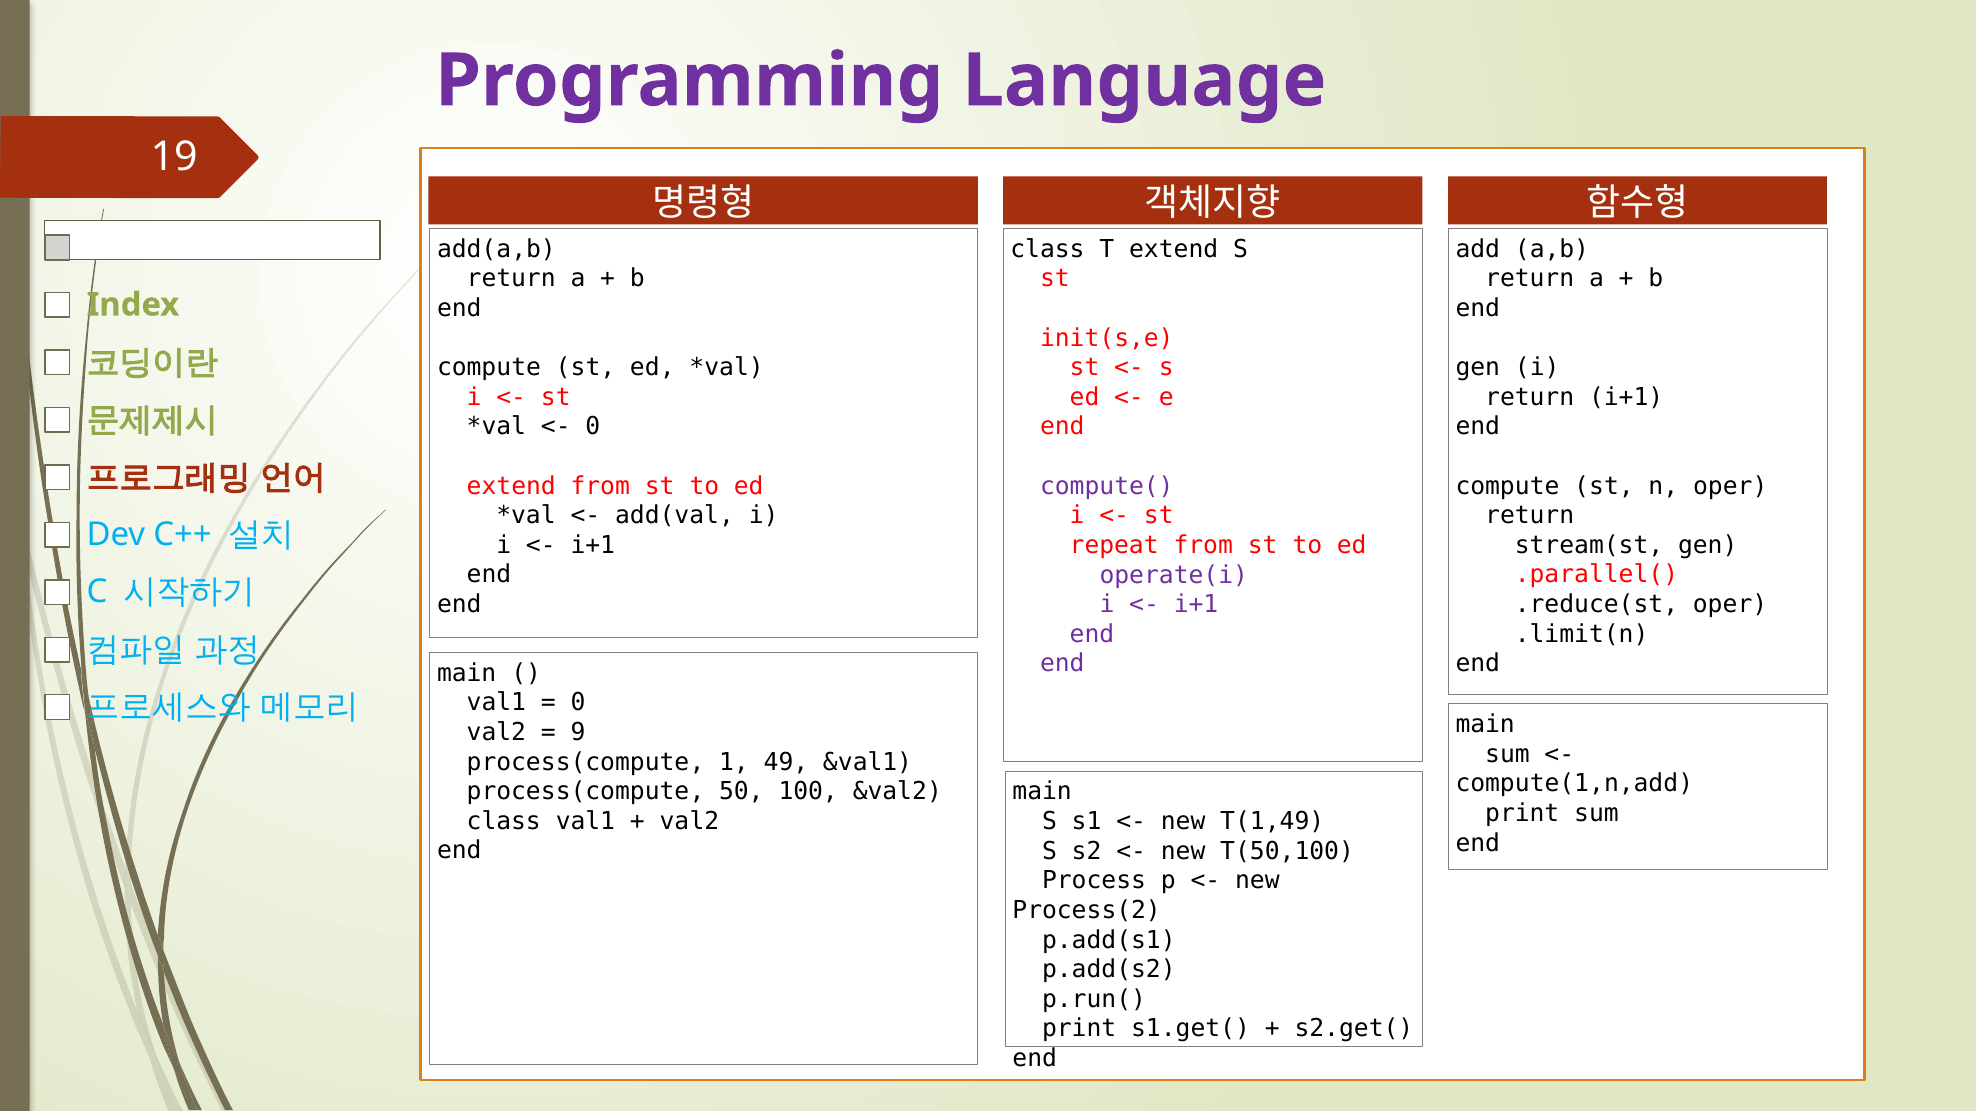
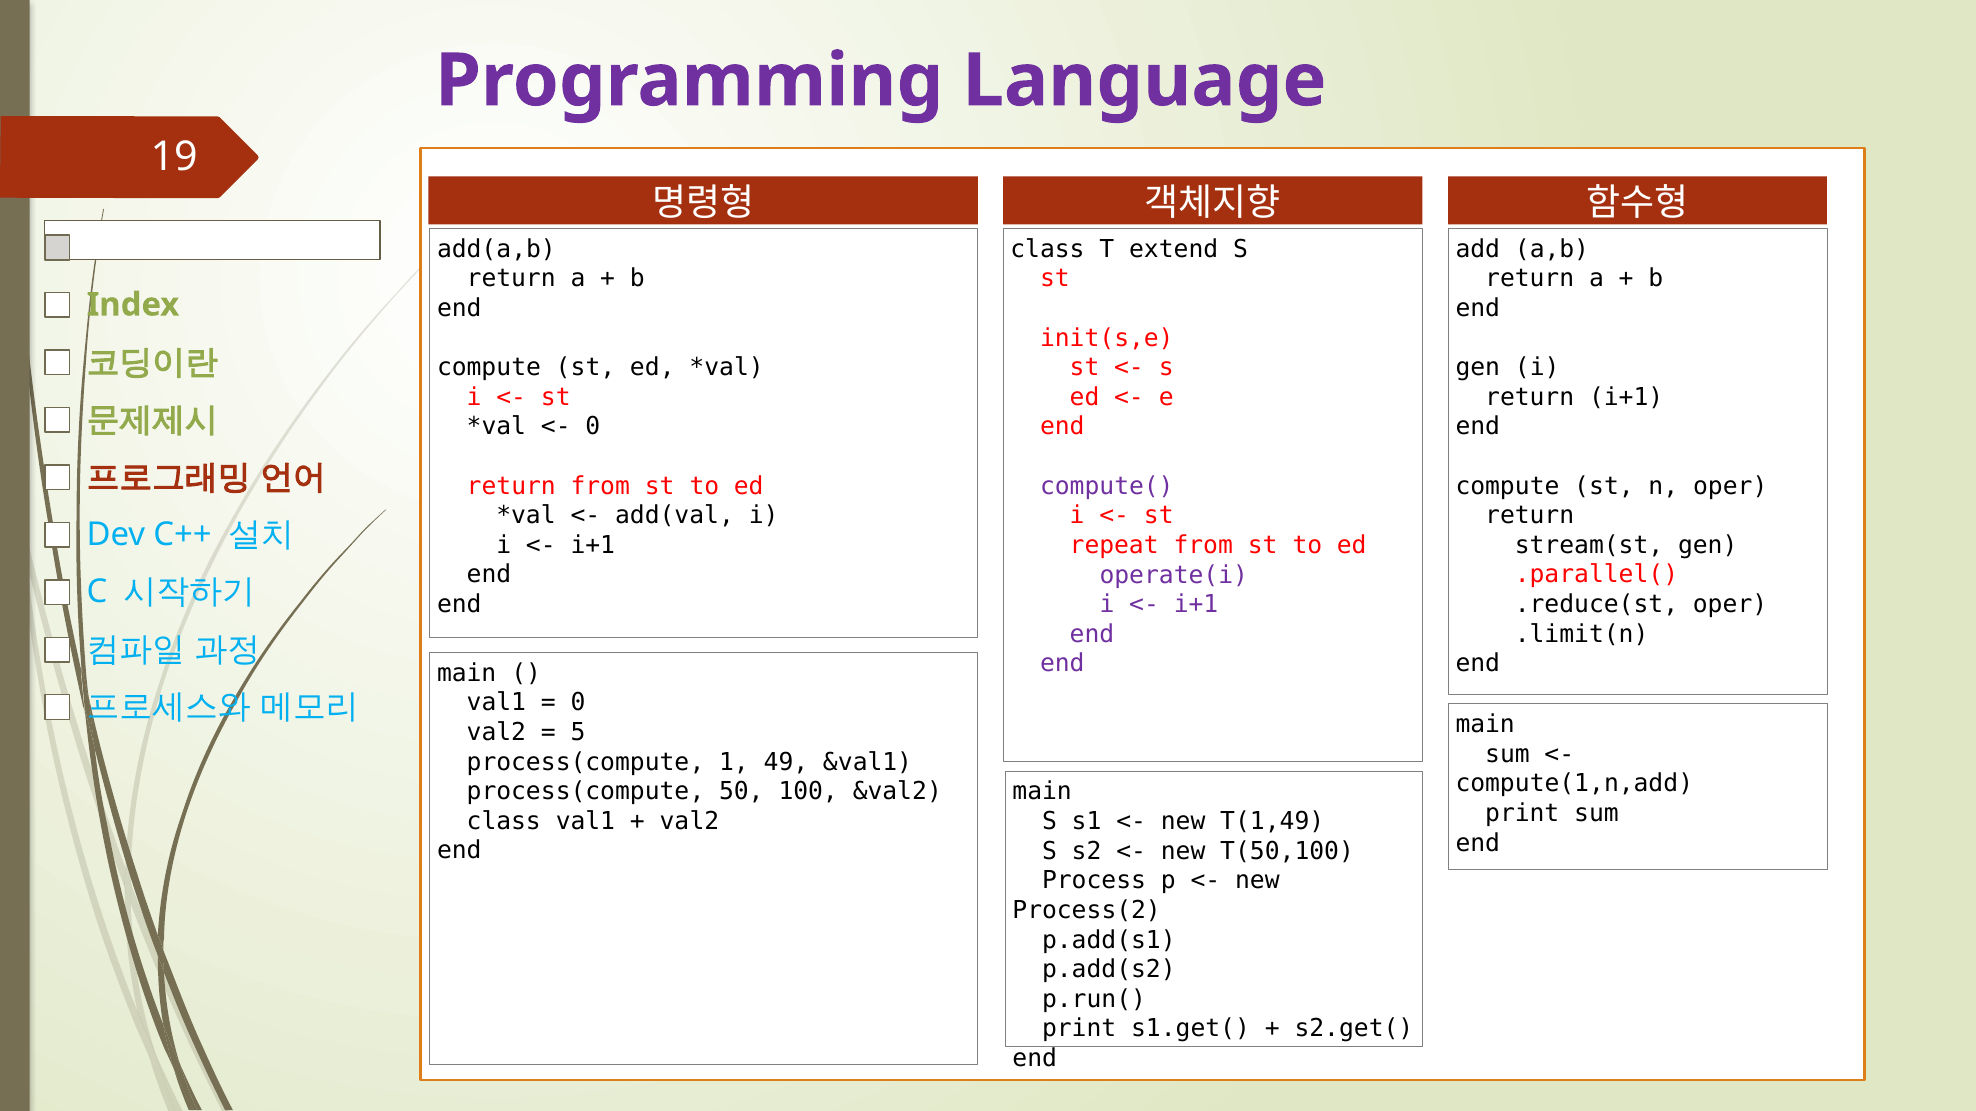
extend: extend -> return (511, 486)
9: 9 -> 5 (578, 733)
